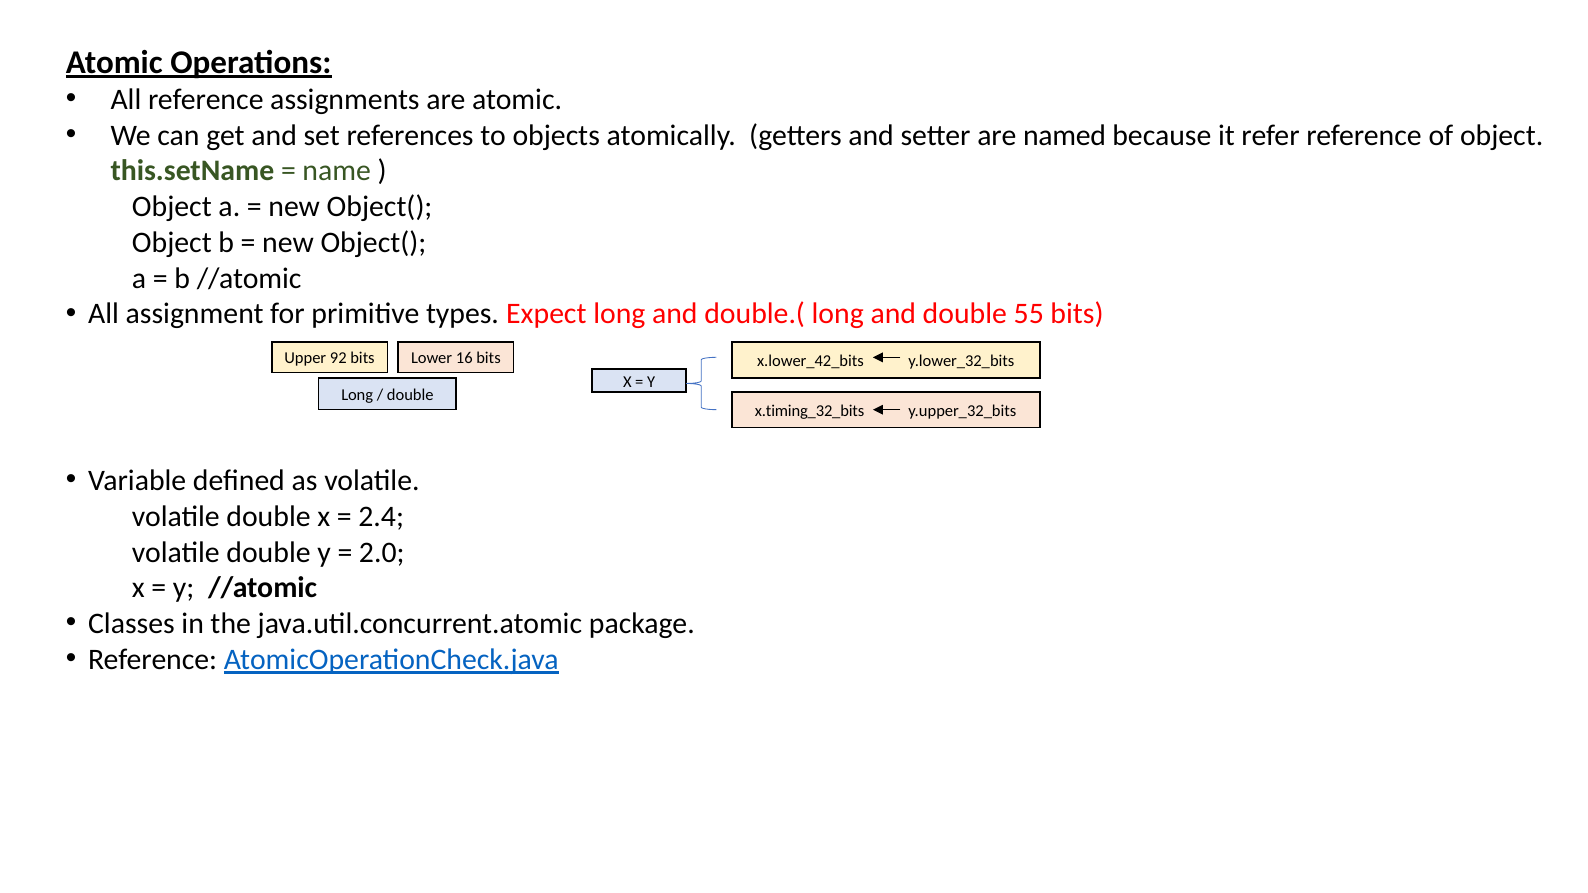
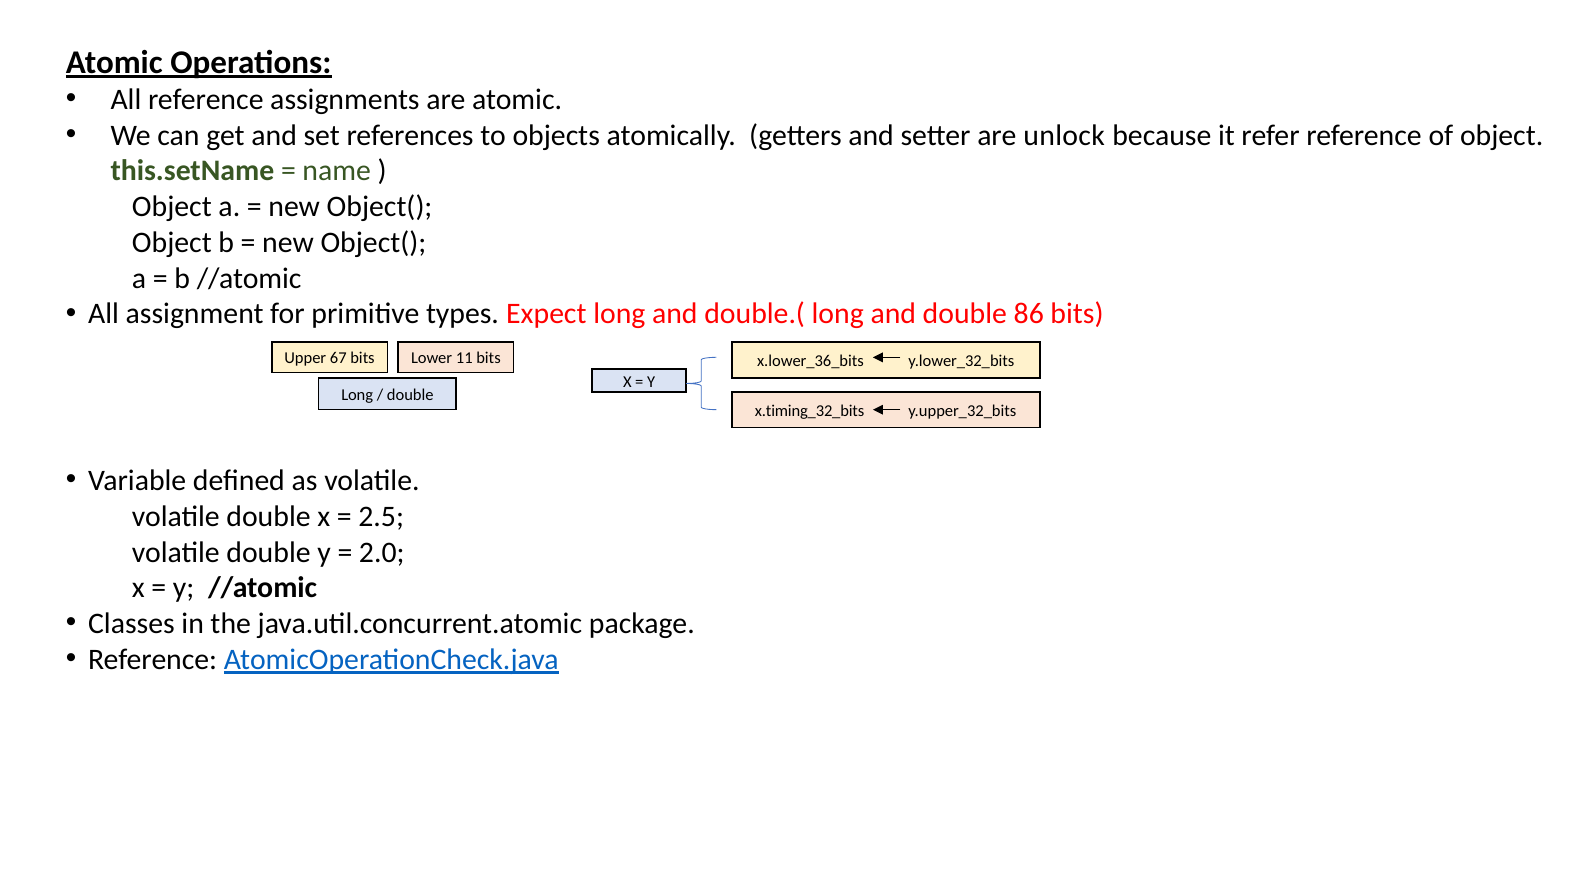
named: named -> unlock (1064, 135)
55: 55 -> 86 (1029, 314)
92: 92 -> 67 (338, 359)
16: 16 -> 11 (464, 359)
x.lower_42_bits: x.lower_42_bits -> x.lower_36_bits (810, 361)
2.4: 2.4 -> 2.5 (381, 517)
